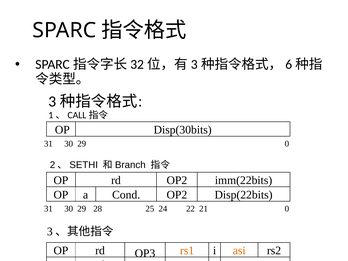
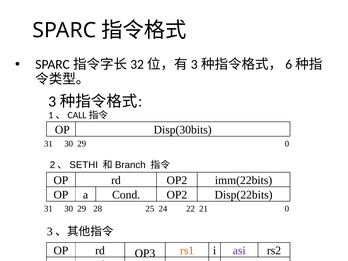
asi colour: orange -> purple (239, 250)
